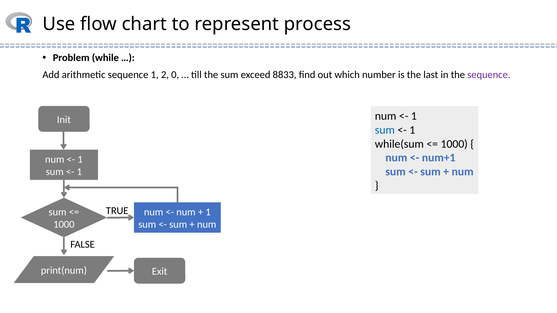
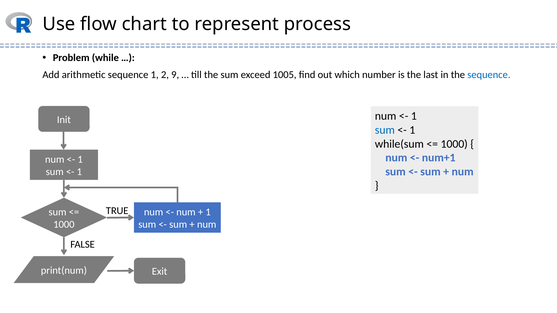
0: 0 -> 9 (175, 75)
8833: 8833 -> 1005 (285, 75)
sequence colour: purple -> blue (489, 75)
